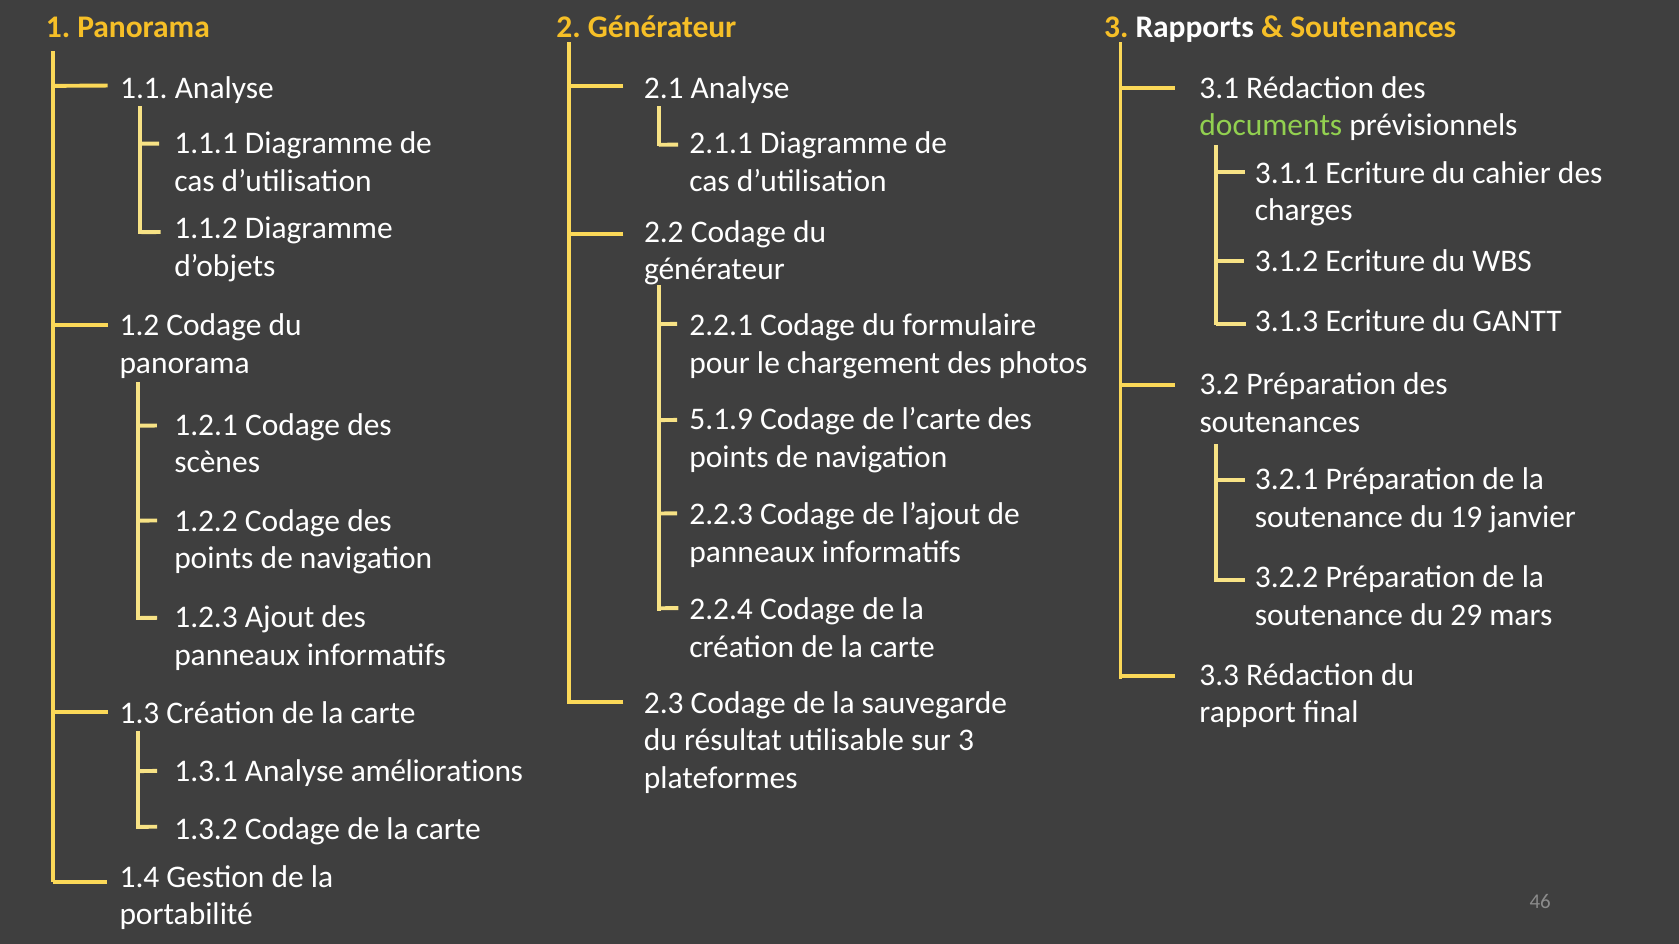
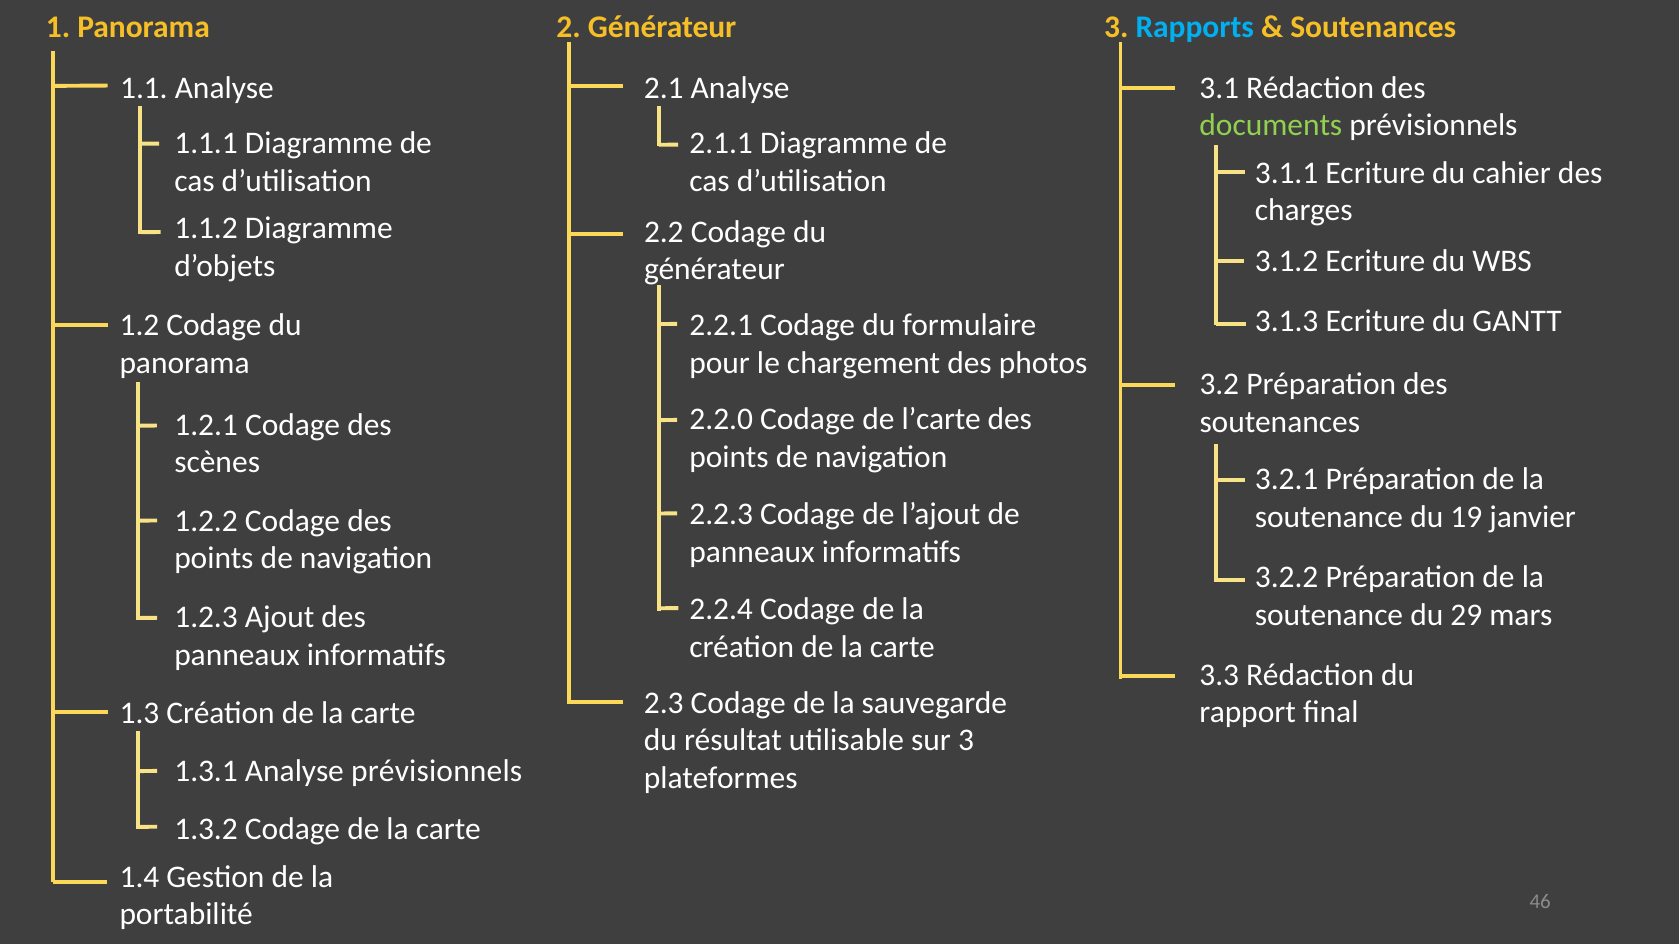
Rapports colour: white -> light blue (1195, 27)
5.1.9: 5.1.9 -> 2.2.0 (721, 419)
Analyse améliorations: améliorations -> prévisionnels (437, 771)
